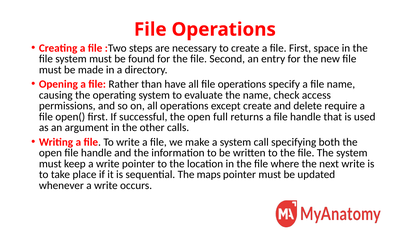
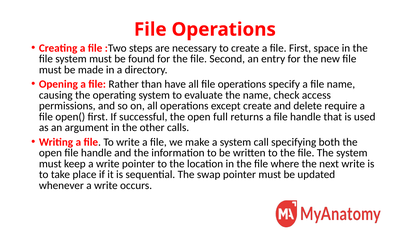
maps: maps -> swap (209, 174)
